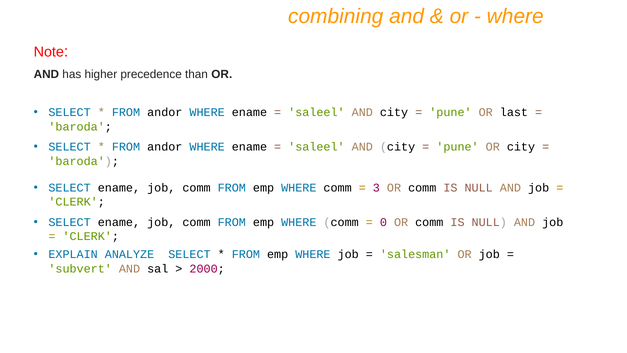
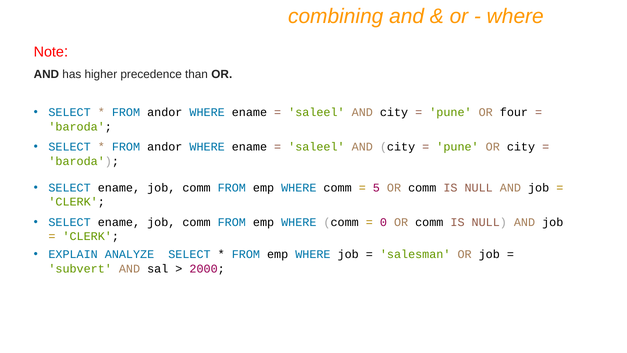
last: last -> four (514, 112)
3: 3 -> 5 (376, 188)
